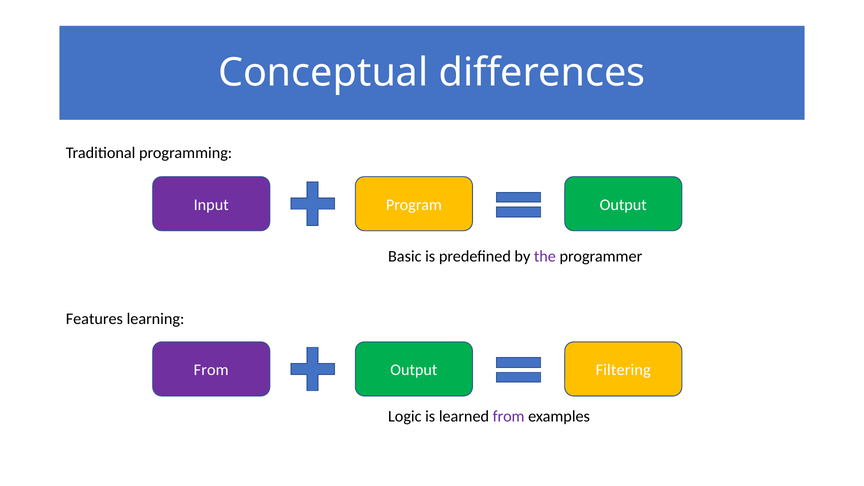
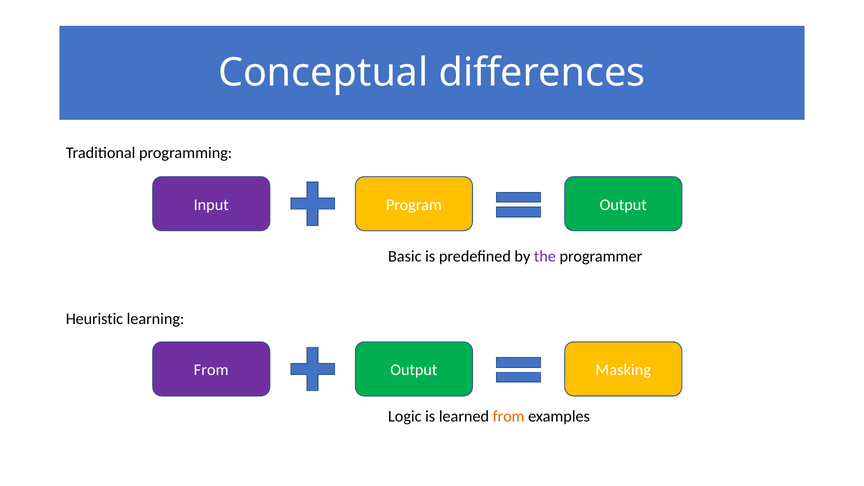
Features: Features -> Heuristic (94, 319)
Filtering: Filtering -> Masking (623, 370)
from colour: purple -> orange (509, 416)
